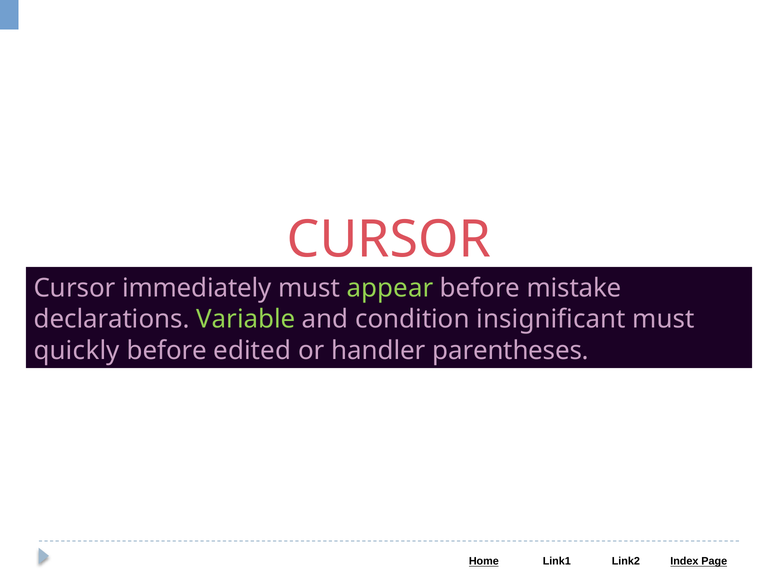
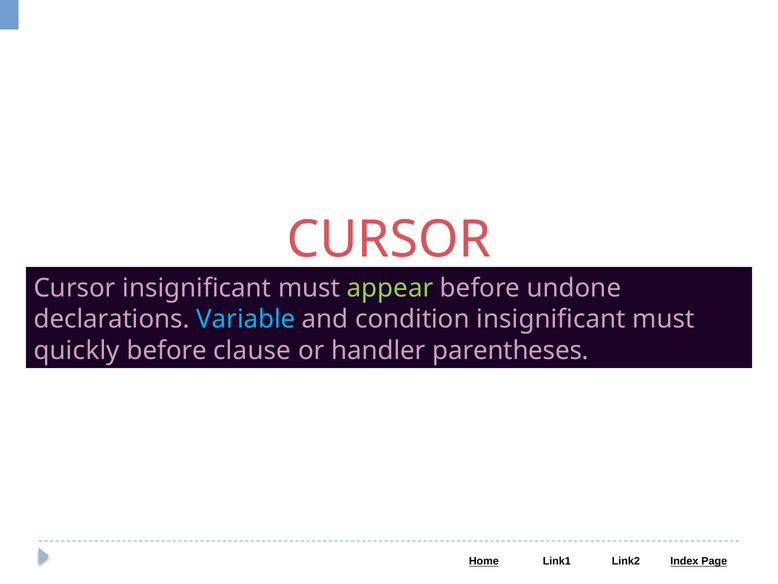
Cursor immediately: immediately -> insignificant (197, 288)
mistake: mistake -> undone (574, 288)
Variable colour: light green -> light blue (246, 319)
edited: edited -> clause (252, 350)
